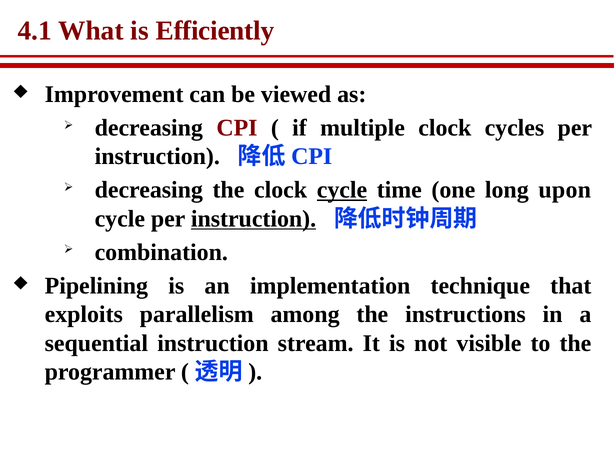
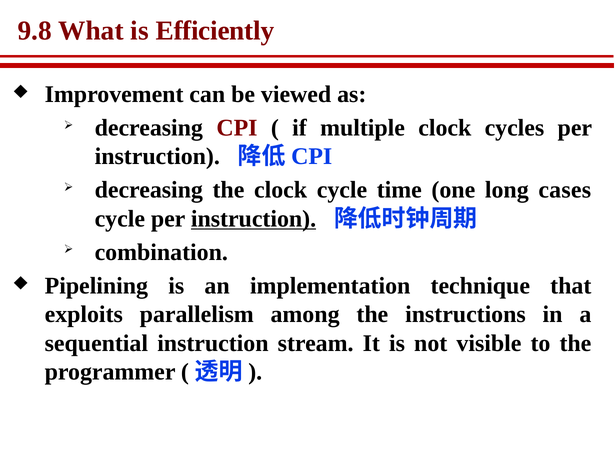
4.1: 4.1 -> 9.8 (35, 31)
cycle underline: present -> none (342, 190)
upon: upon -> cases (565, 190)
